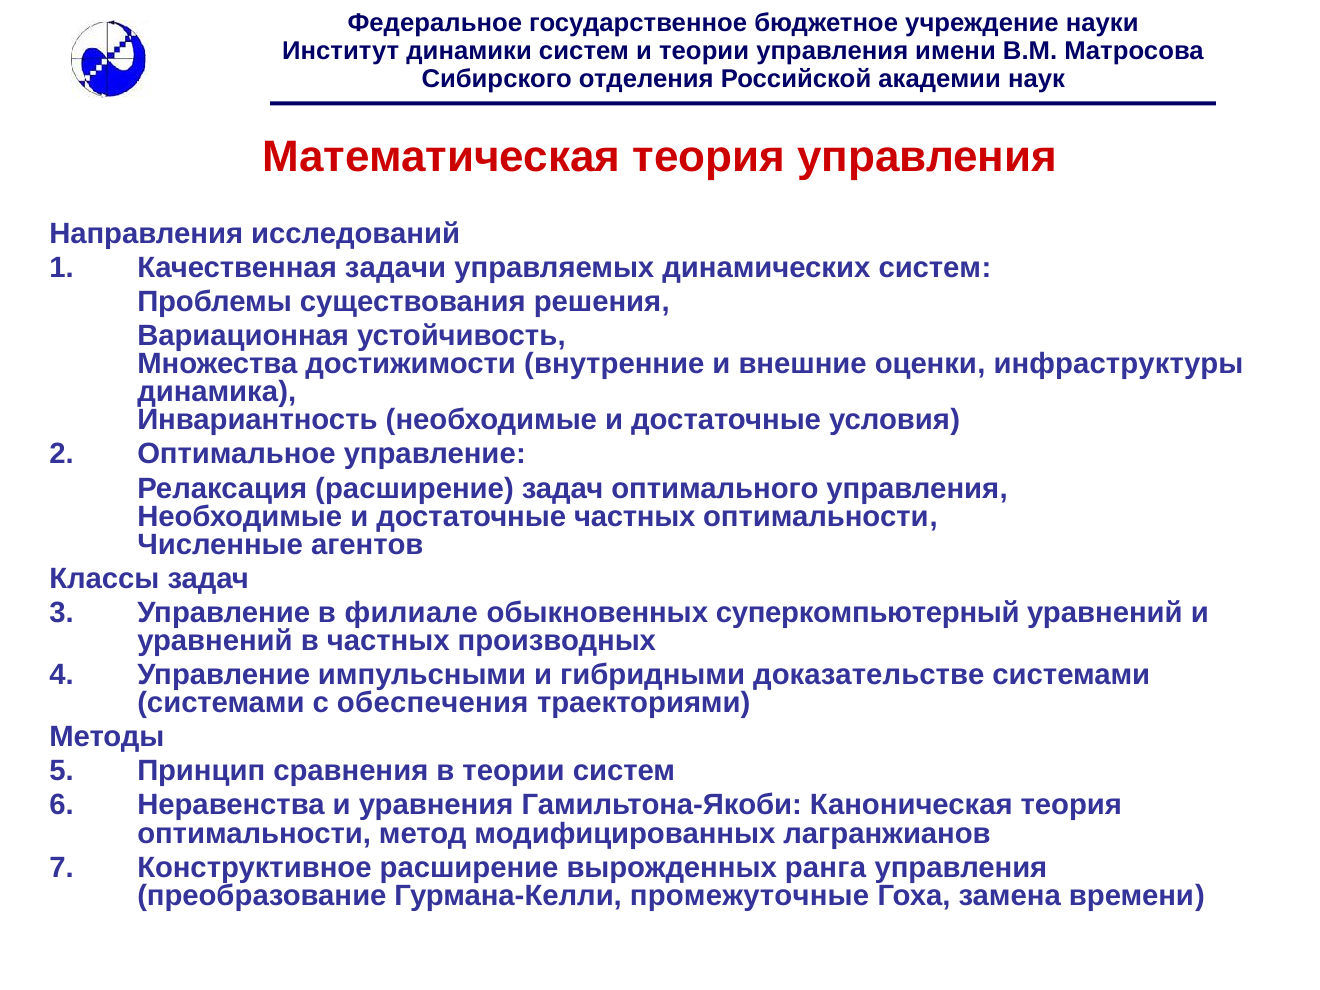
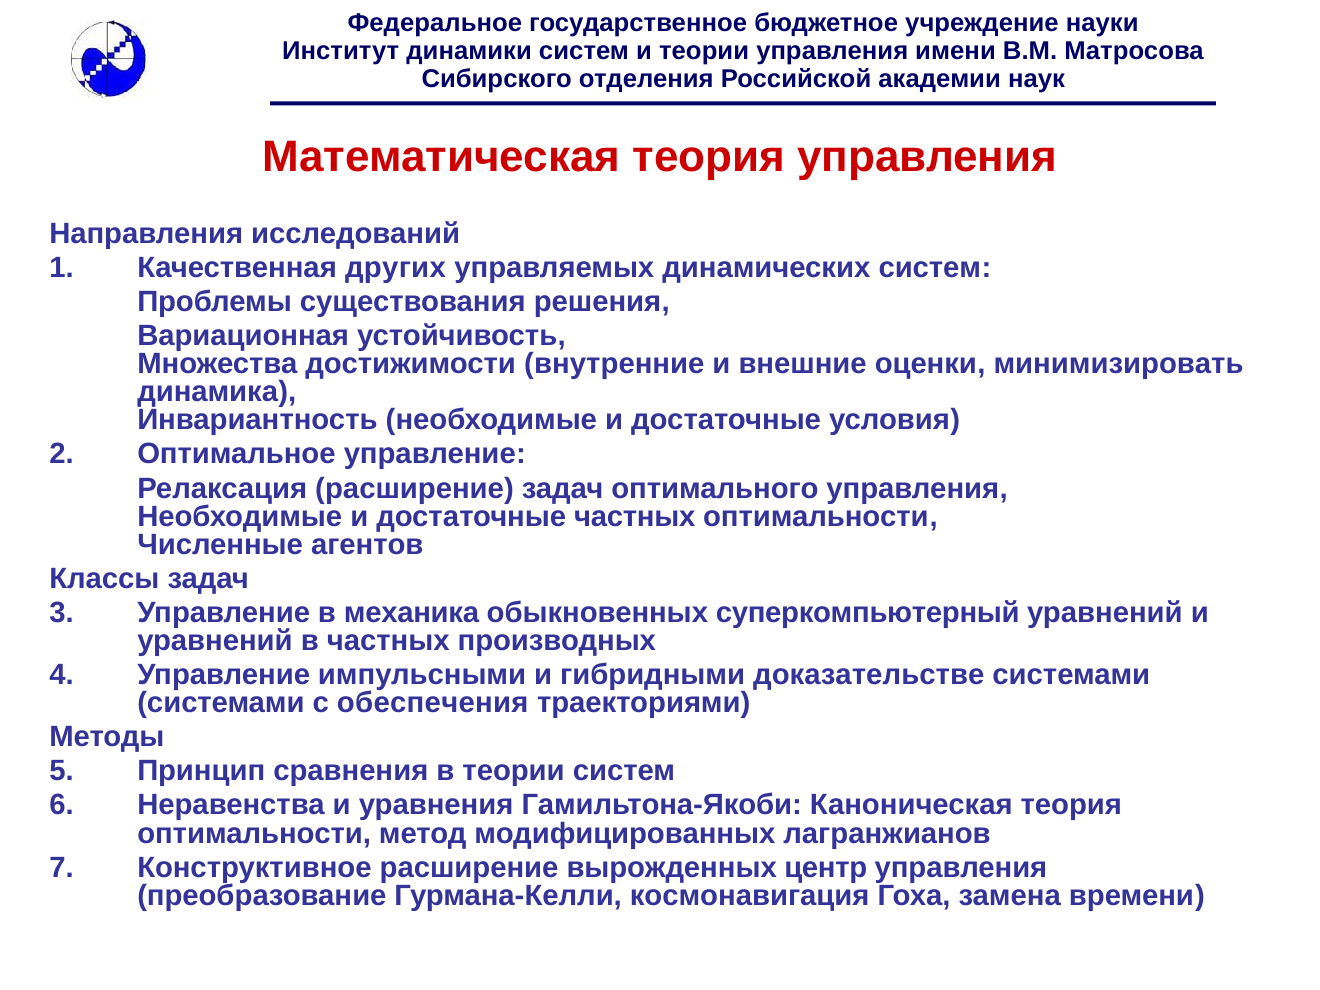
задачи: задачи -> других (395, 268)
инфраструктуры: инфраструктуры -> минимизировать (1119, 364)
филиале: филиале -> механика (411, 613)
ранга: ранга -> центр (826, 867)
промежуточные: промежуточные -> космонавигация (750, 896)
